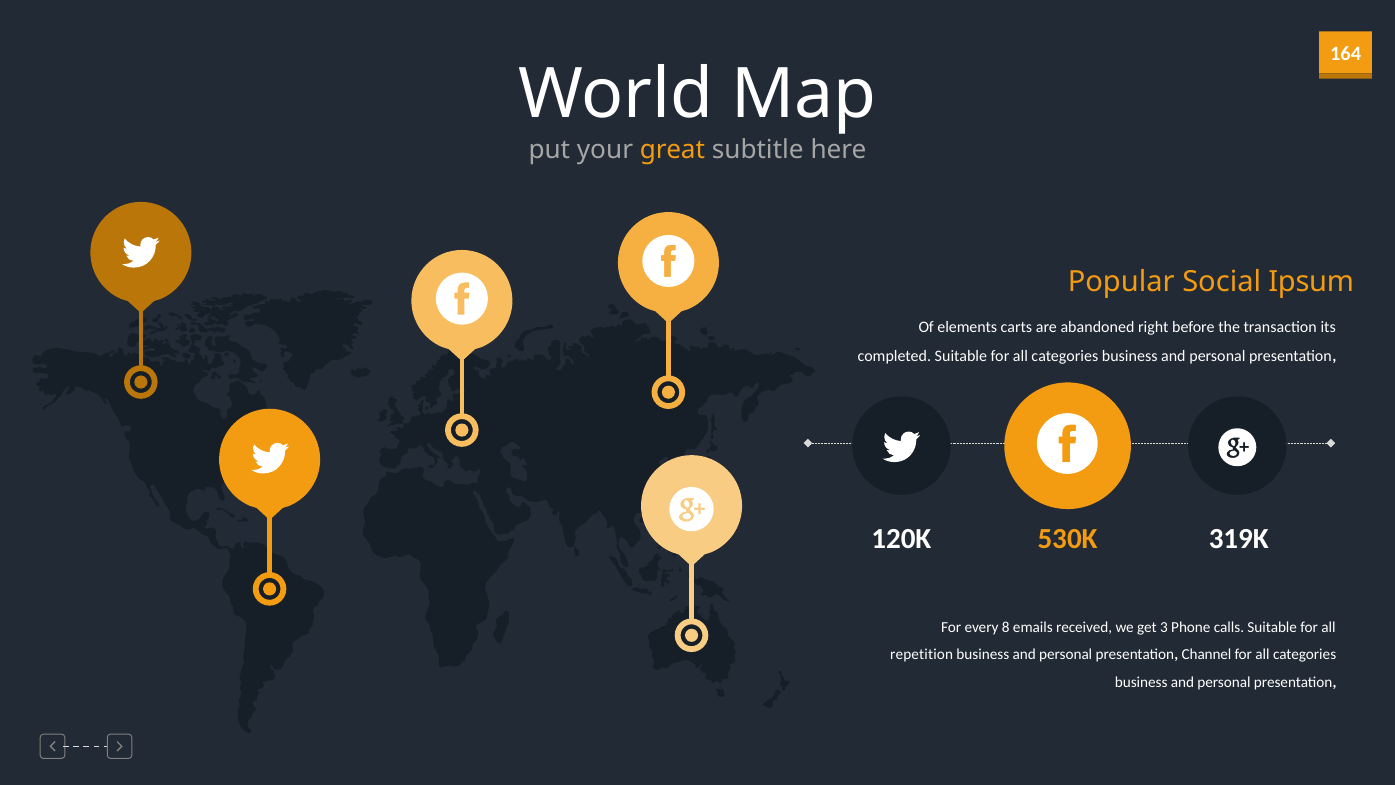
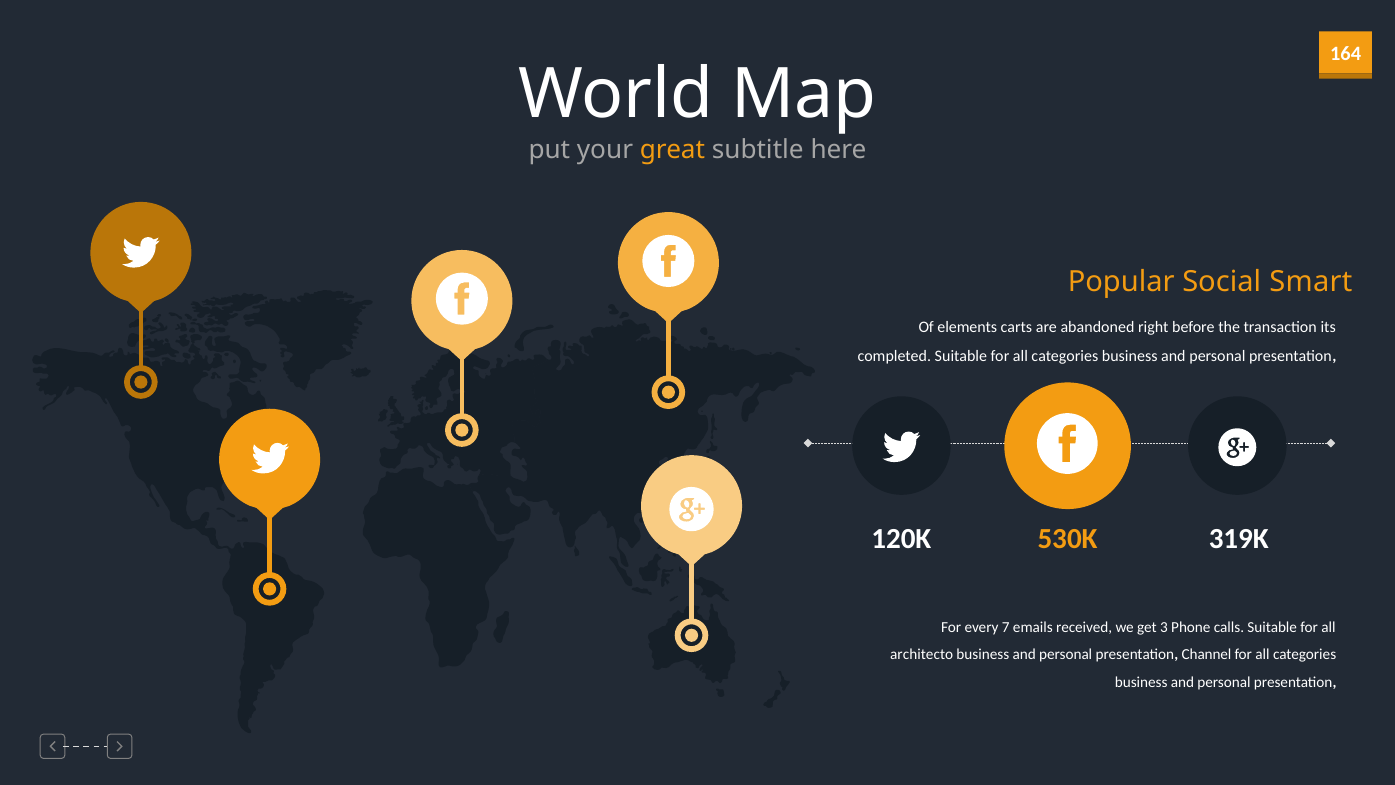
Ipsum: Ipsum -> Smart (1311, 282)
8: 8 -> 7 (1006, 627)
repetition: repetition -> architecto (922, 654)
